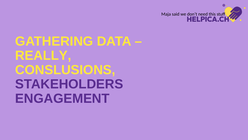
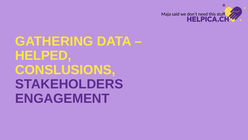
REALLY: REALLY -> HELPED (43, 55)
